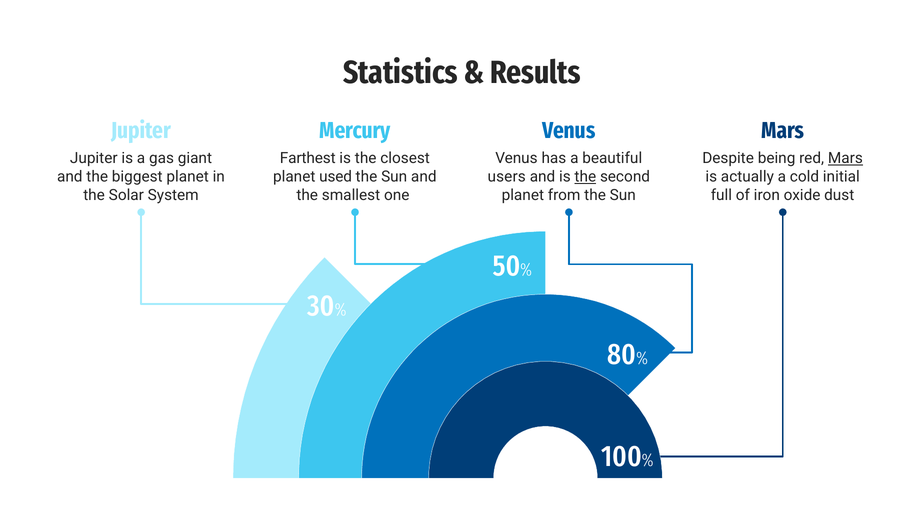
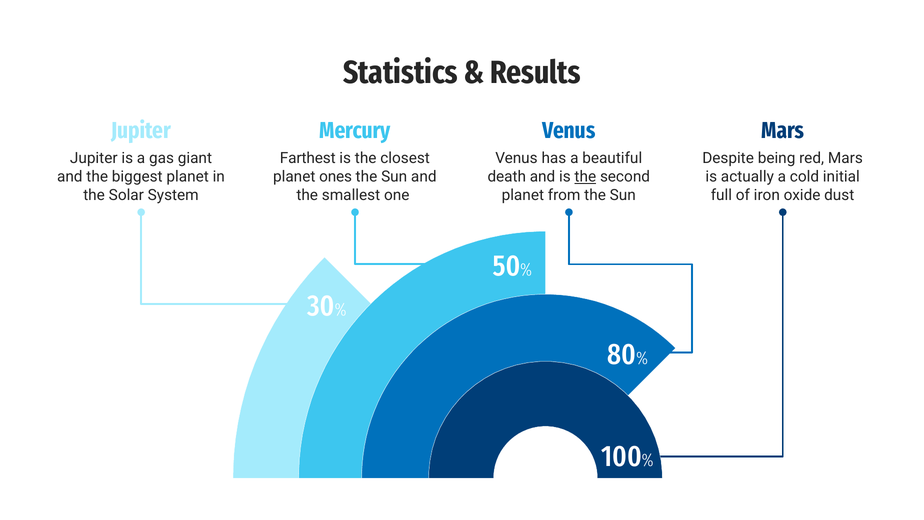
Mars underline: present -> none (845, 158)
used: used -> ones (336, 177)
users: users -> death (507, 177)
